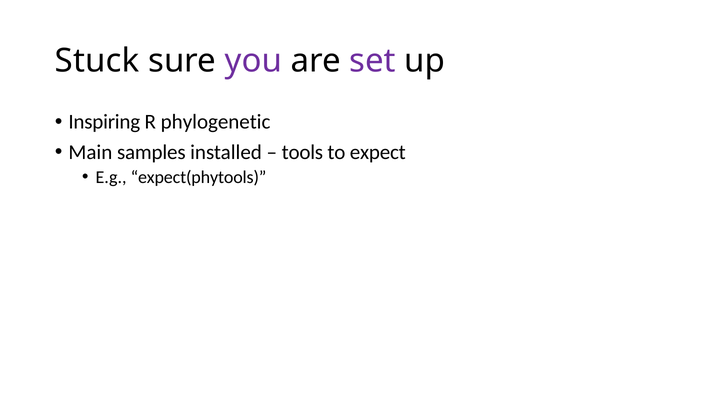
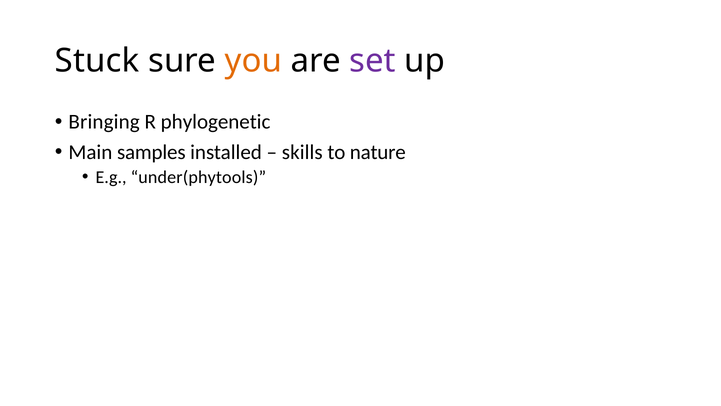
you colour: purple -> orange (253, 61)
Inspiring: Inspiring -> Bringing (104, 122)
tools: tools -> skills (302, 152)
expect: expect -> nature (378, 152)
expect(phytools: expect(phytools -> under(phytools (198, 177)
